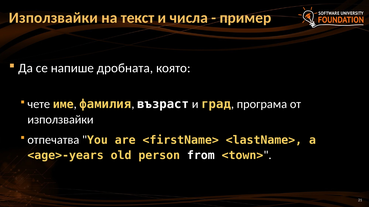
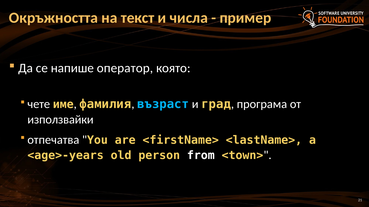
Използвайки: Използвайки -> Окръжността (53, 18)
дробната: дробната -> оператор (125, 68)
възраст colour: white -> light blue (163, 104)
